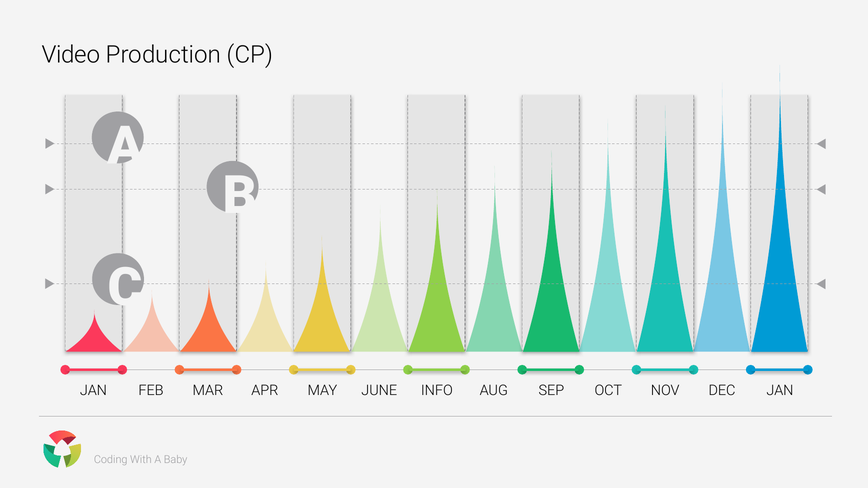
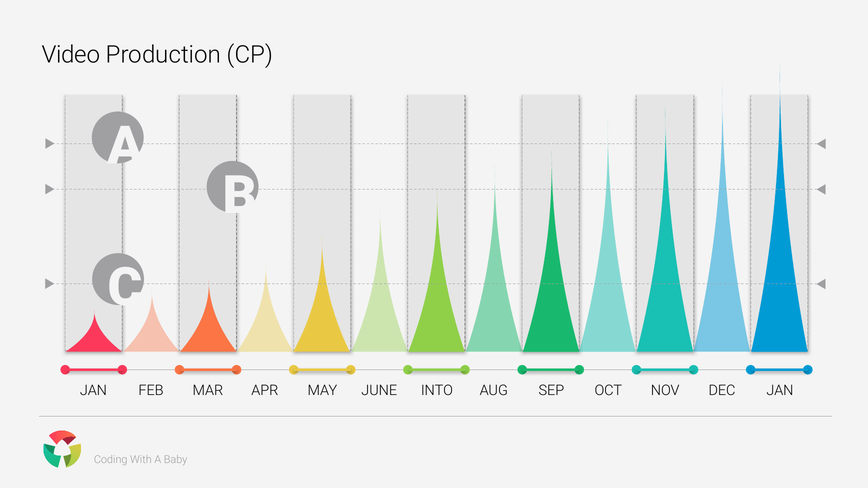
INFO: INFO -> INTO (437, 391)
